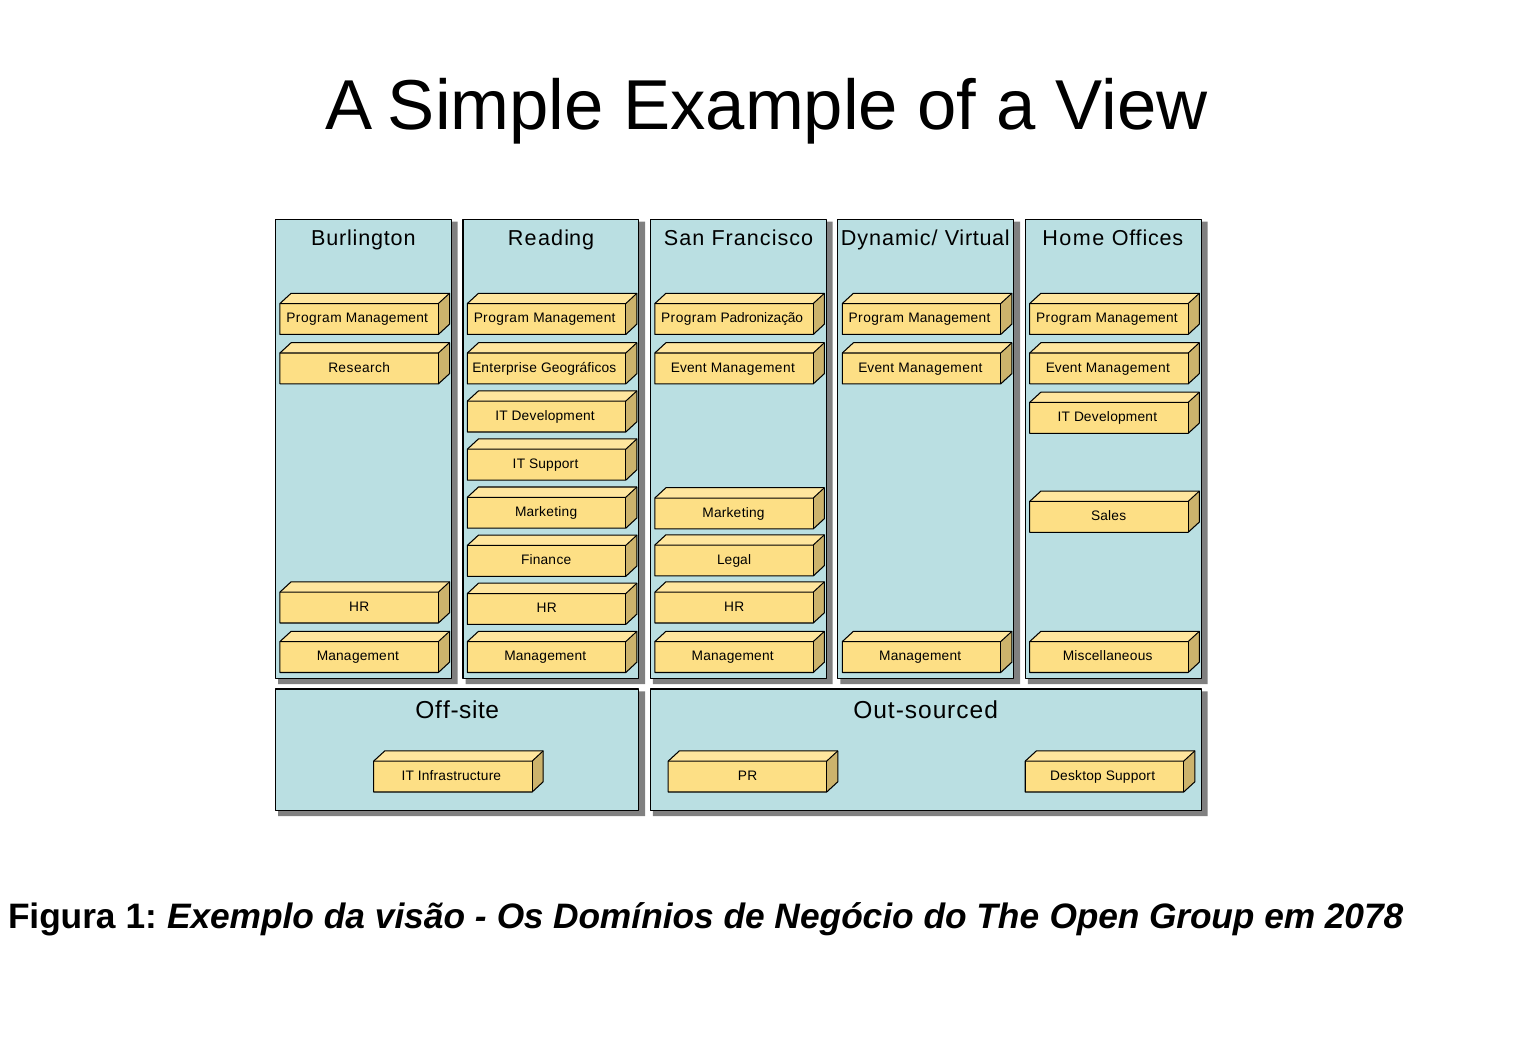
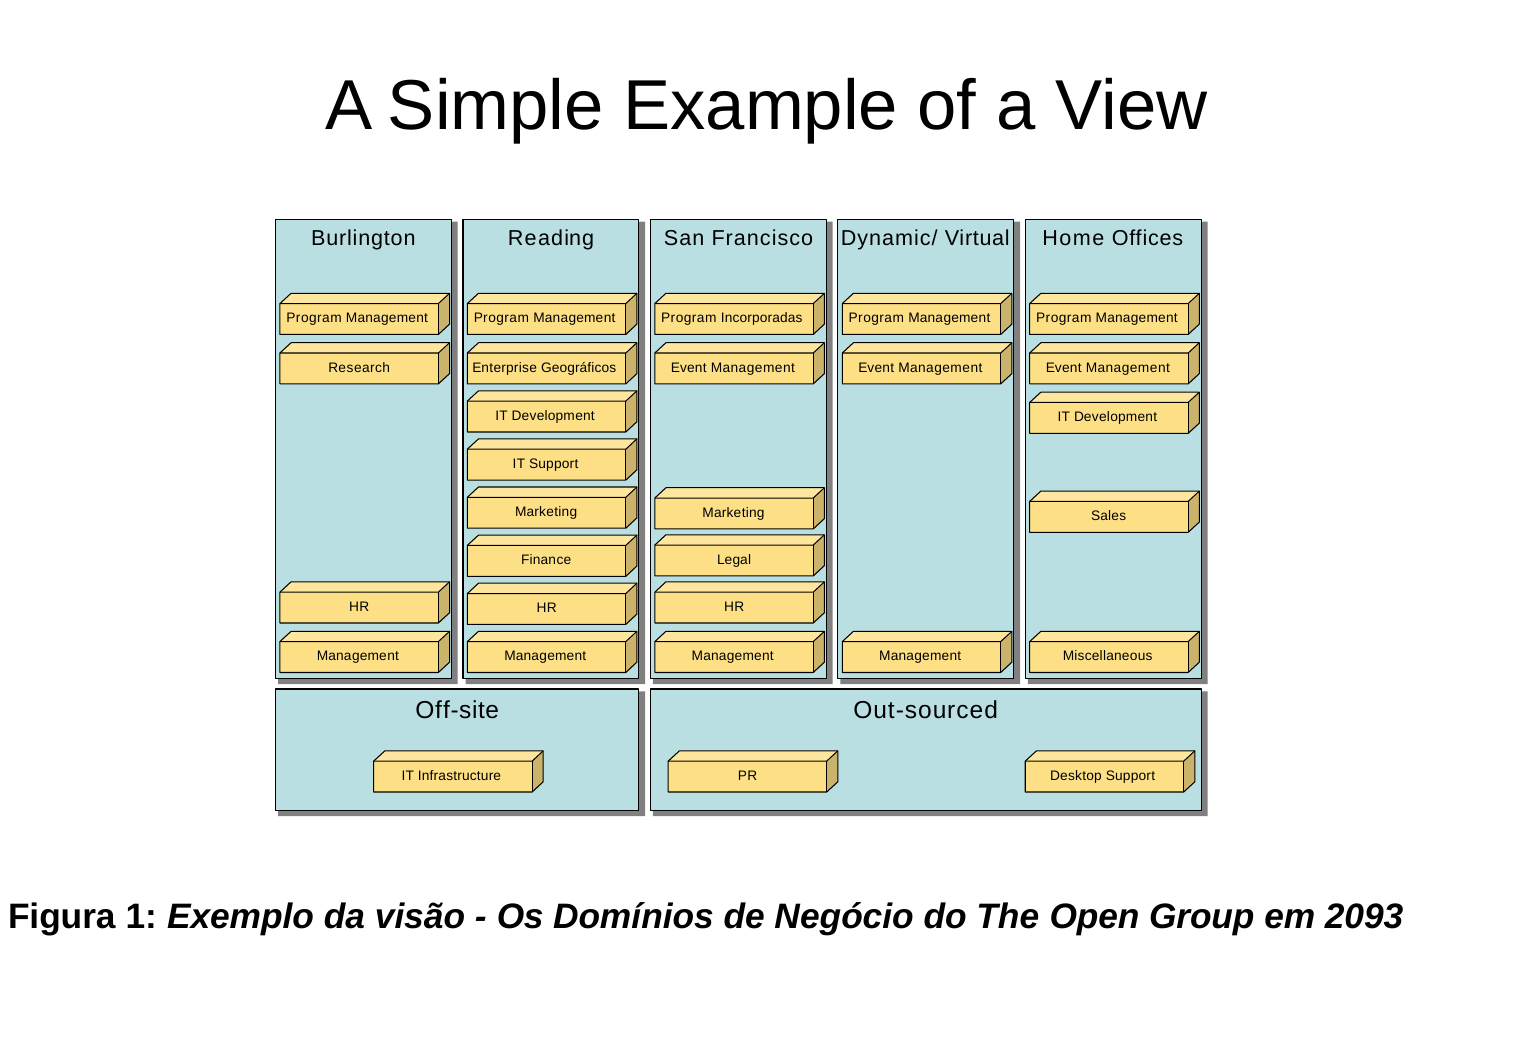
Padronização: Padronização -> Incorporadas (762, 318)
2078: 2078 -> 2093 (1364, 916)
